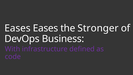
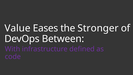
Eases: Eases -> Value (18, 28)
Business: Business -> Between (63, 39)
